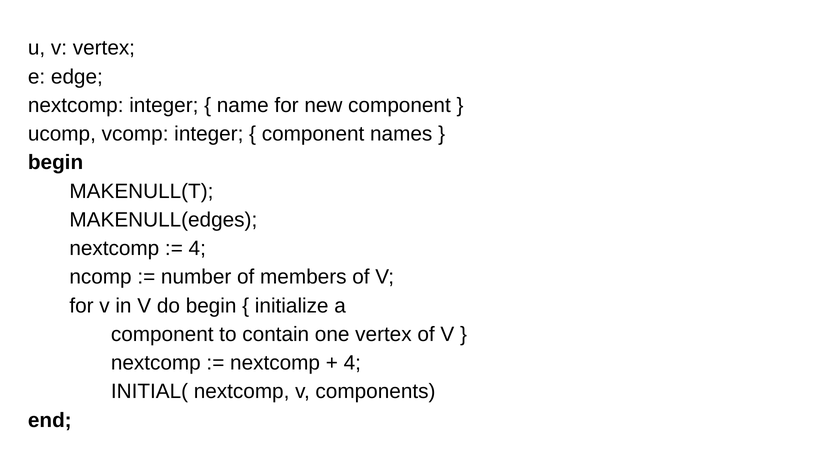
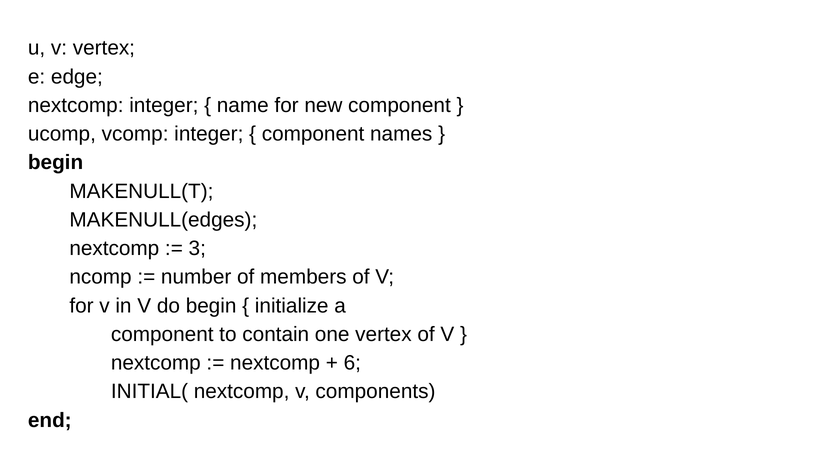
4: 4 -> 3 (197, 248)
4: 4 -> 6 (352, 363)
